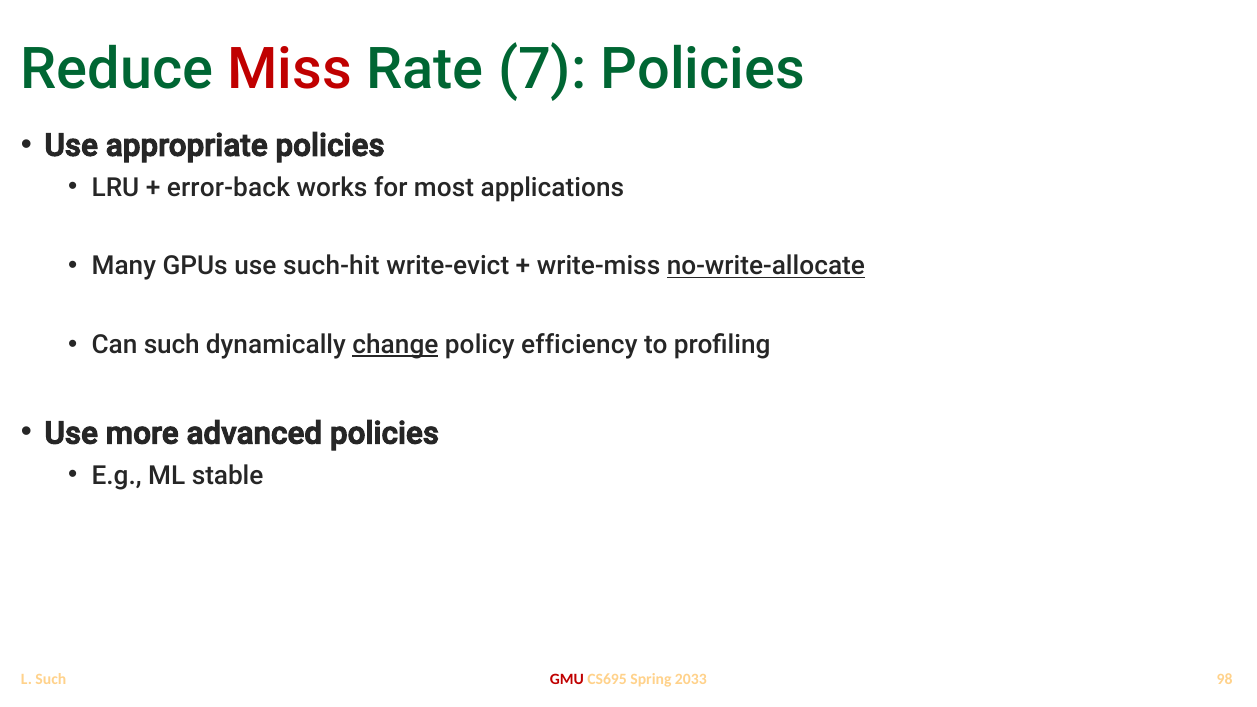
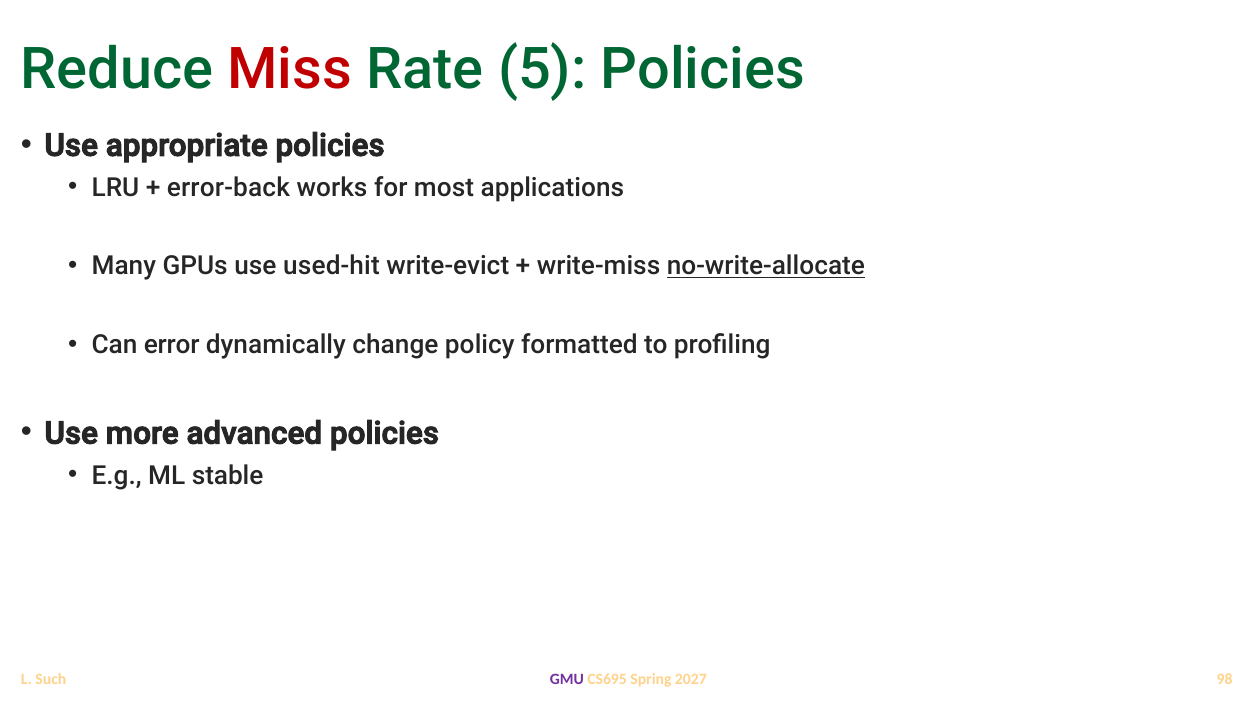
7: 7 -> 5 (542, 70)
such-hit: such-hit -> used-hit (331, 266)
Can such: such -> error (172, 345)
change underline: present -> none (395, 345)
efficiency: efficiency -> formatted (579, 345)
GMU colour: red -> purple (567, 680)
2033: 2033 -> 2027 (691, 680)
